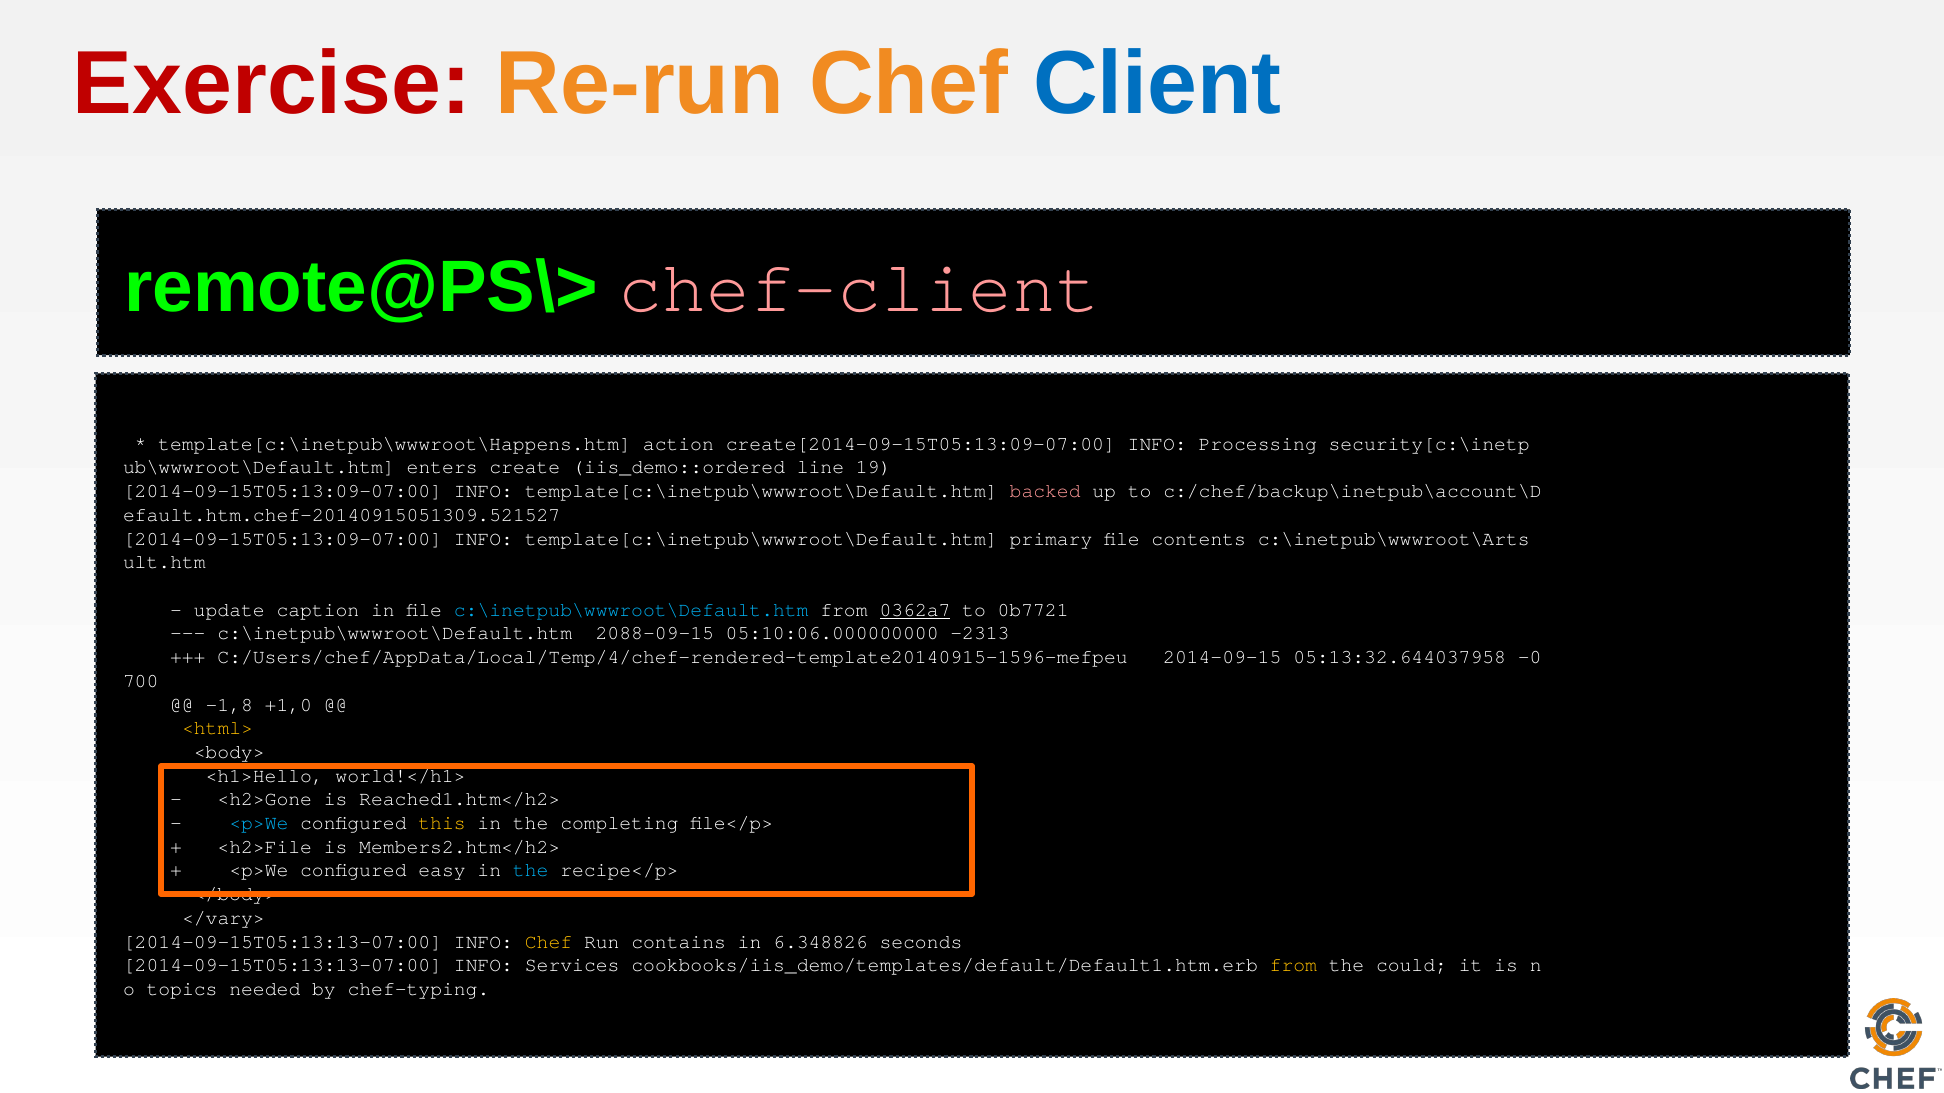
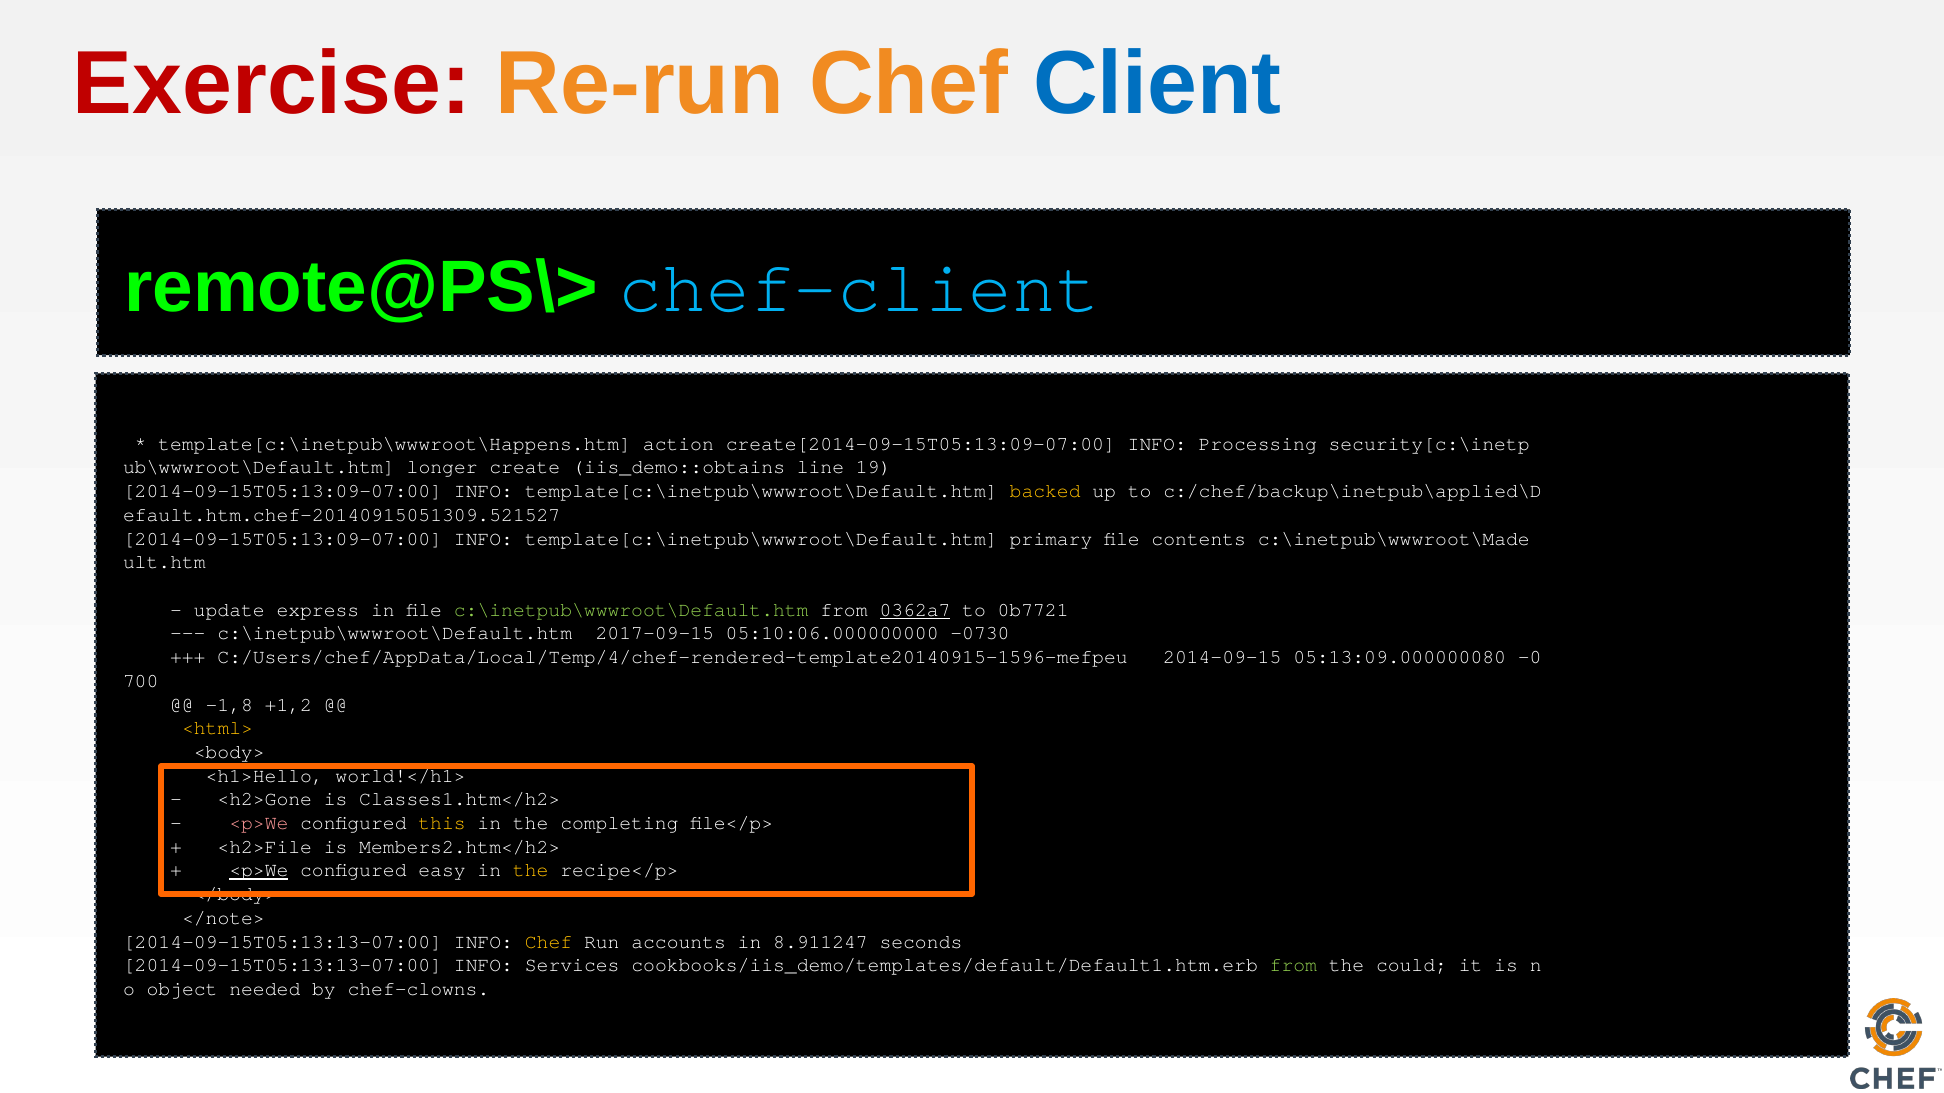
chef-client colour: pink -> light blue (859, 288)
enters: enters -> longer (442, 468)
iis_demo::ordered: iis_demo::ordered -> iis_demo::obtains (679, 468)
backed colour: pink -> yellow (1045, 491)
c:/chef/backup\inetpub\account\D: c:/chef/backup\inetpub\account\D -> c:/chef/backup\inetpub\applied\D (1352, 491)
c:\inetpub\wwwroot\Arts: c:\inetpub\wwwroot\Arts -> c:\inetpub\wwwroot\Made (1394, 539)
caption: caption -> express (318, 610)
c:\inetpub\wwwroot\Default.htm colour: light blue -> light green (631, 610)
2088-09-15: 2088-09-15 -> 2017-09-15 (655, 634)
-2313: -2313 -> -0730 (980, 634)
05:13:32.644037958: 05:13:32.644037958 -> 05:13:09.000000080 (1400, 657)
+1,0: +1,0 -> +1,2 (288, 705)
Reached1.htm</h2>: Reached1.htm</h2> -> Classes1.htm</h2> (460, 800)
<p>We colour: light blue -> pink (259, 823)
<p>We underline: none -> present (259, 871)
the colour: light blue -> yellow (531, 871)
</vary>: </vary> -> </note> (223, 918)
contains: contains -> accounts (679, 942)
6.348826: 6.348826 -> 8.911247 (821, 942)
from colour: yellow -> light green (1293, 966)
topics: topics -> object (182, 989)
chef-typing: chef-typing -> chef-clowns (418, 989)
